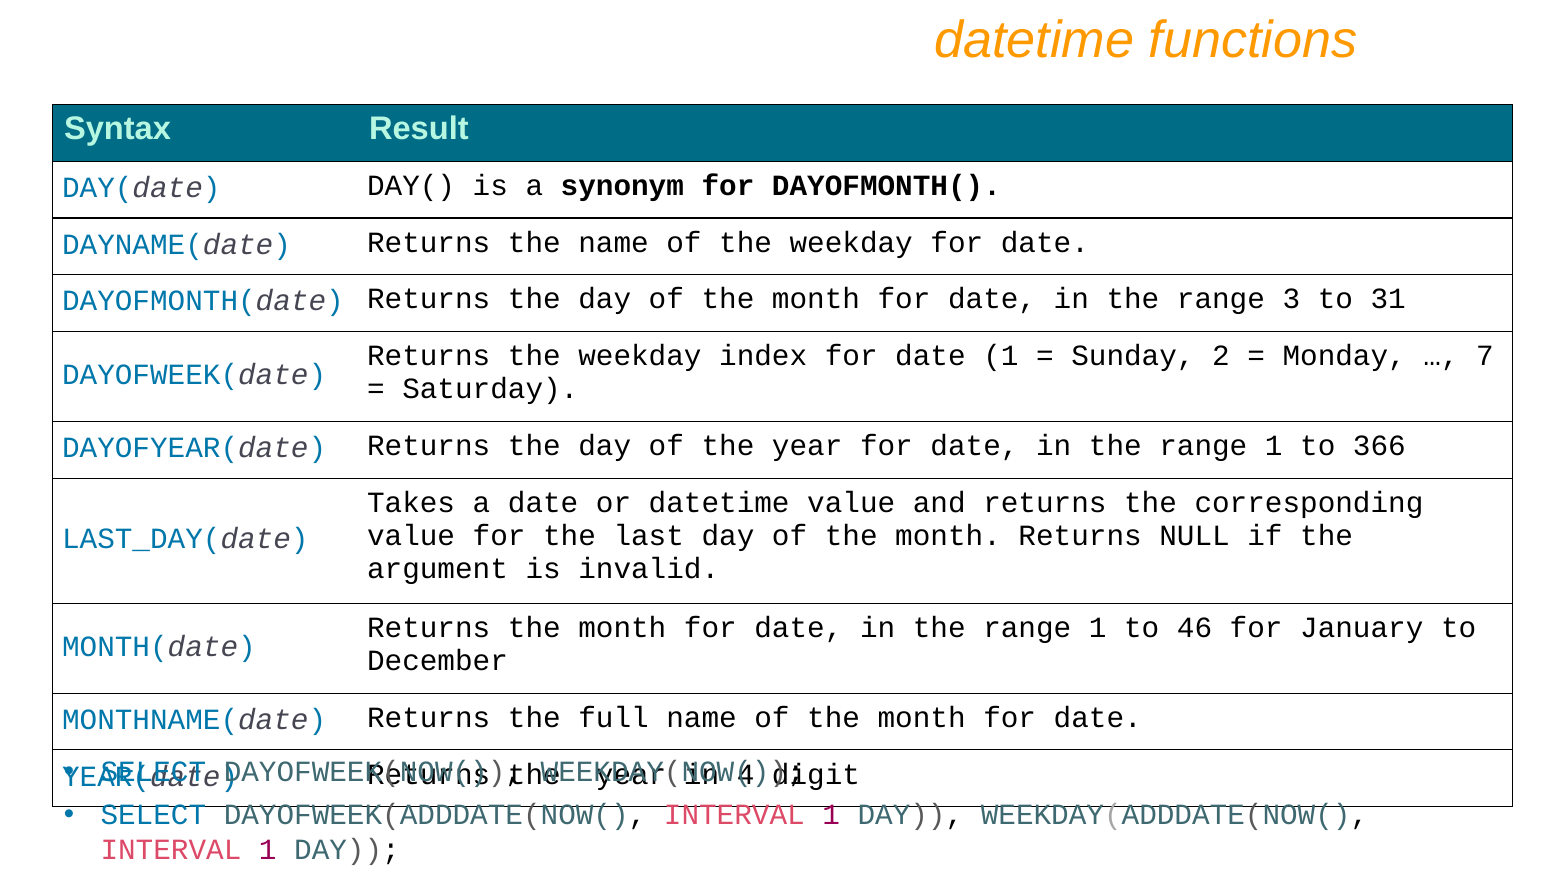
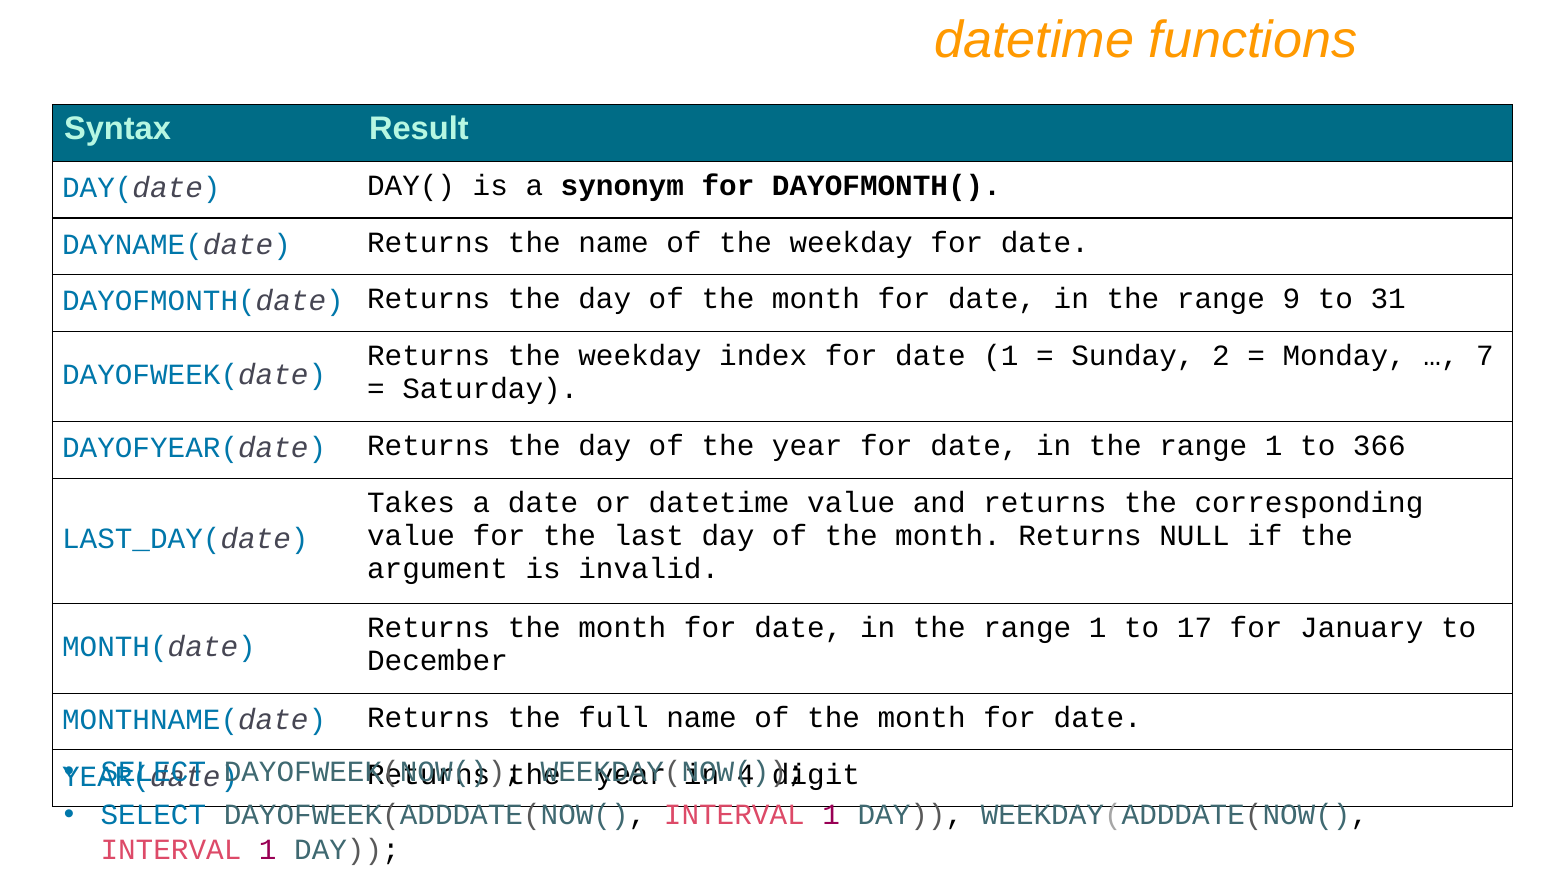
3: 3 -> 9 (1291, 299)
46: 46 -> 17 (1195, 628)
